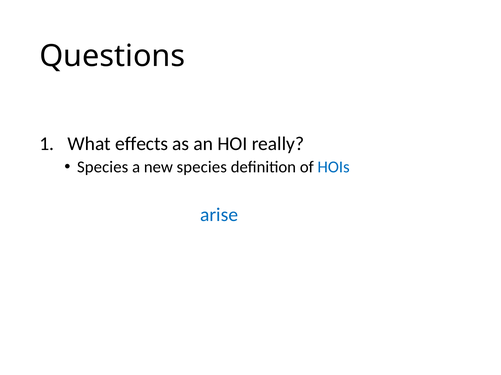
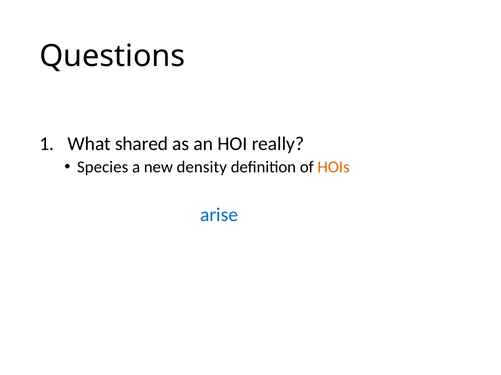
effects: effects -> shared (142, 144)
new species: species -> density (202, 167)
HOIs colour: blue -> orange (334, 167)
